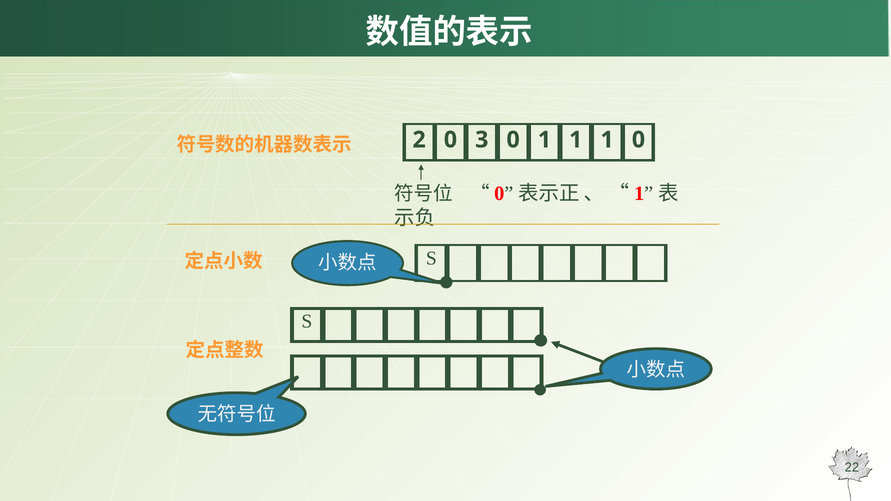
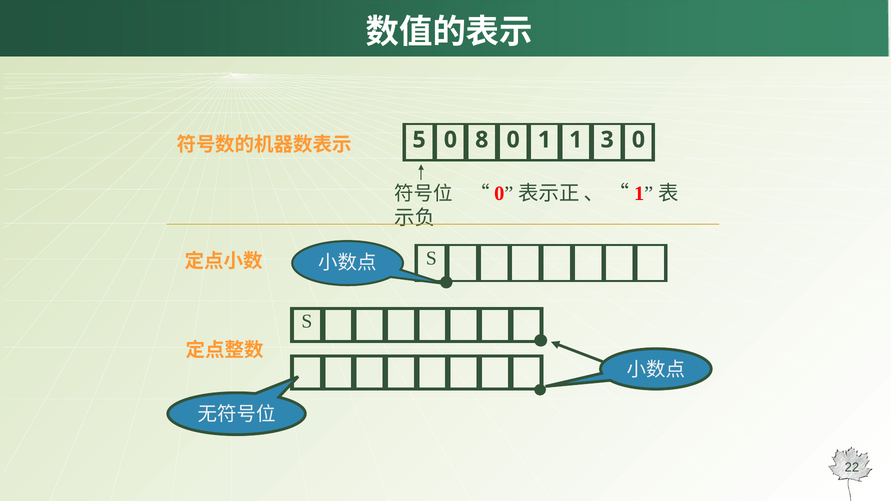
2: 2 -> 5 (419, 140)
3: 3 -> 8 (482, 140)
1 1 1: 1 -> 3 (607, 140)
